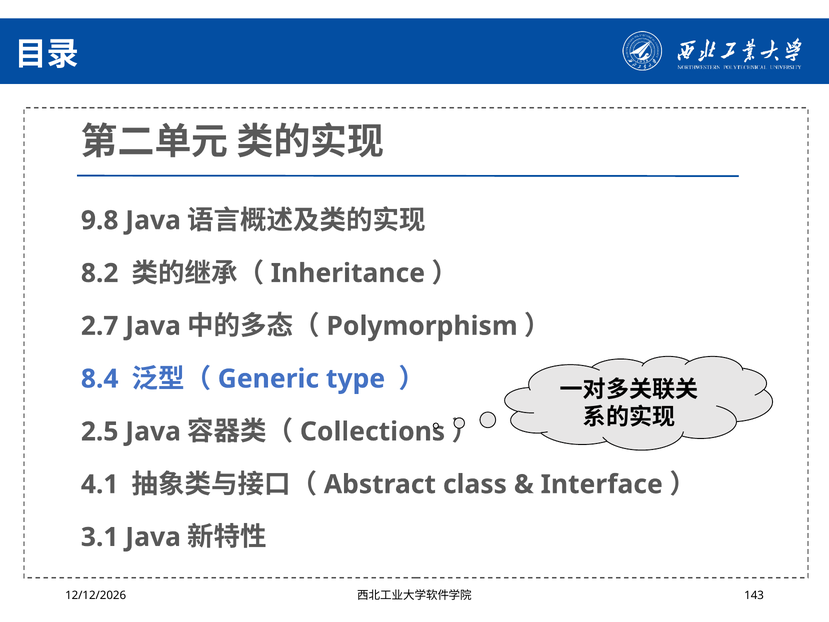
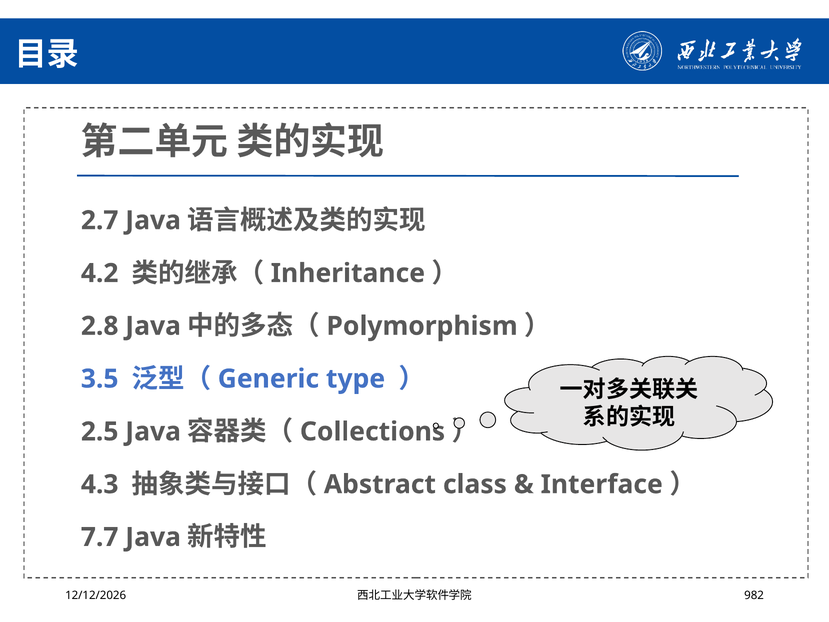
9.8: 9.8 -> 2.7 (100, 220)
8.2: 8.2 -> 4.2 (100, 273)
2.7: 2.7 -> 2.8 (100, 326)
8.4: 8.4 -> 3.5 (100, 379)
4.1: 4.1 -> 4.3 (100, 484)
3.1: 3.1 -> 7.7 (100, 537)
143: 143 -> 982 (754, 595)
